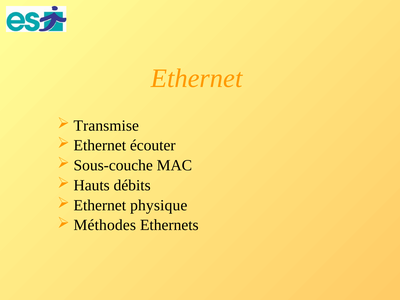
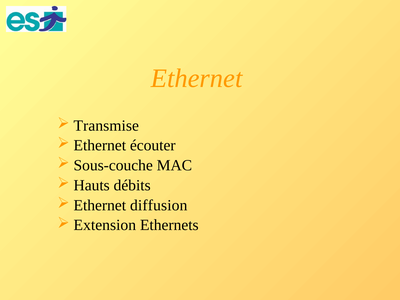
physique: physique -> diffusion (159, 205)
Méthodes: Méthodes -> Extension (105, 225)
